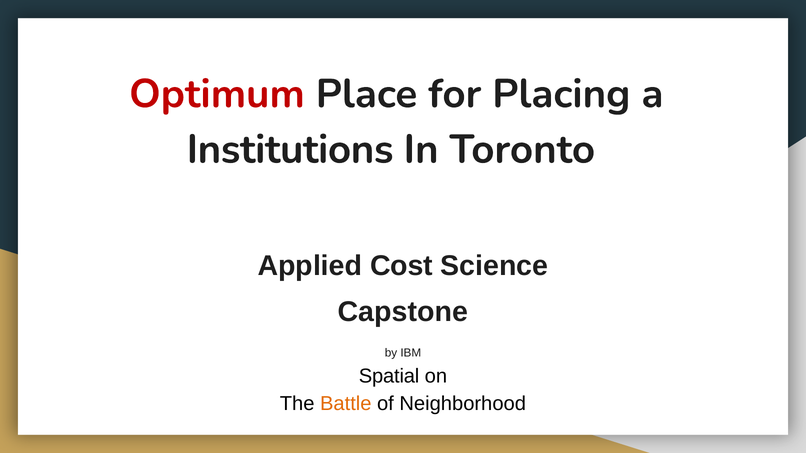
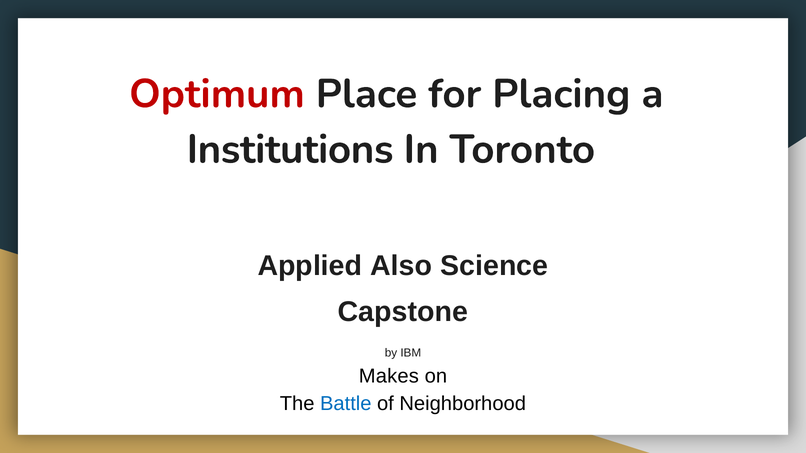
Cost: Cost -> Also (401, 266)
Spatial: Spatial -> Makes (389, 376)
Battle colour: orange -> blue (346, 404)
